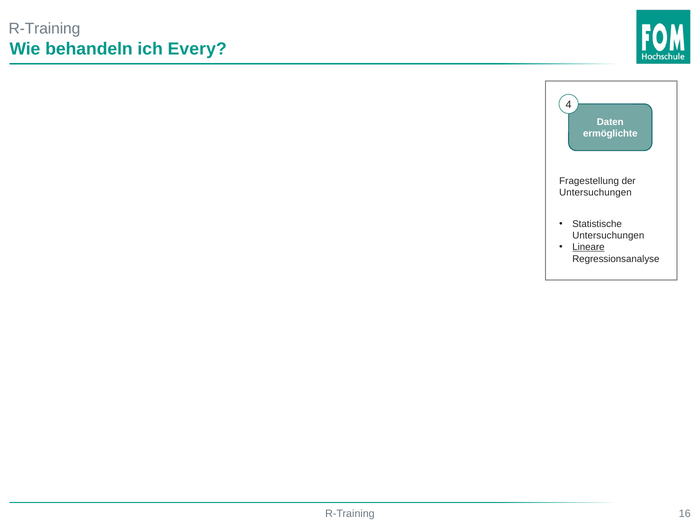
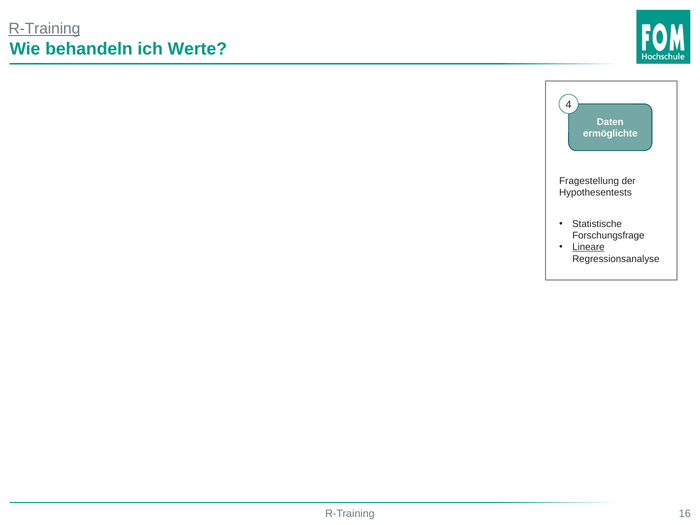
R-Training underline: none -> present (44, 29)
Every: Every -> Werte (197, 49)
Untersuchungen: Untersuchungen -> Hypothesentests (595, 193)
Untersuchungen: Untersuchungen -> Forschungsfrage (608, 236)
